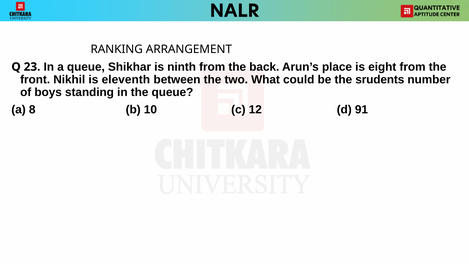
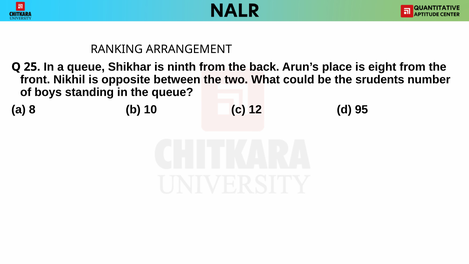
23: 23 -> 25 (30, 67)
eleventh: eleventh -> opposite (126, 79)
91: 91 -> 95 (361, 110)
